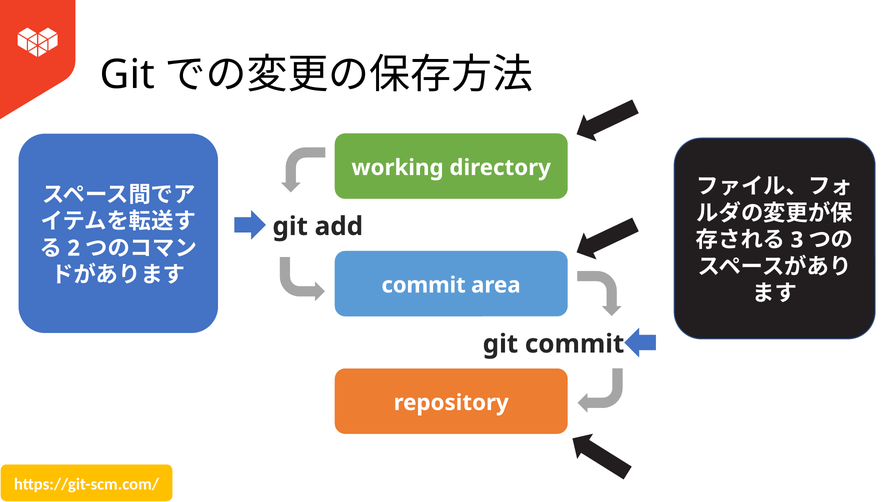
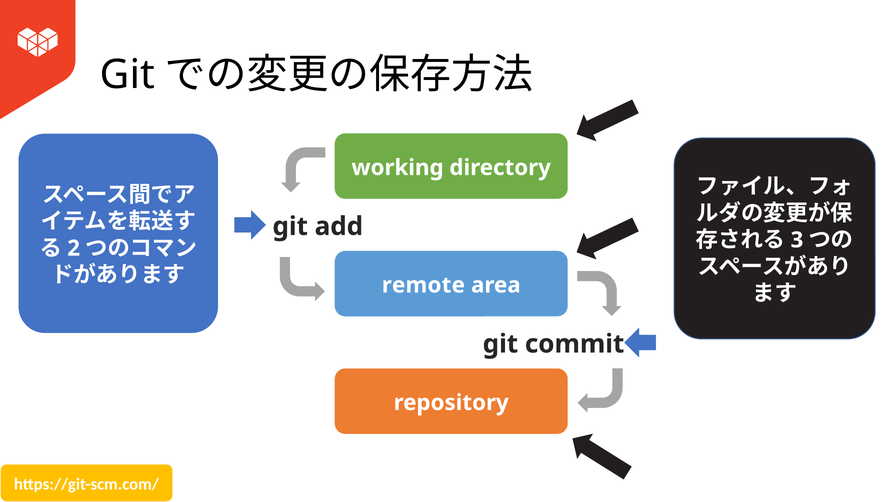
commit: commit -> remote (423, 285)
